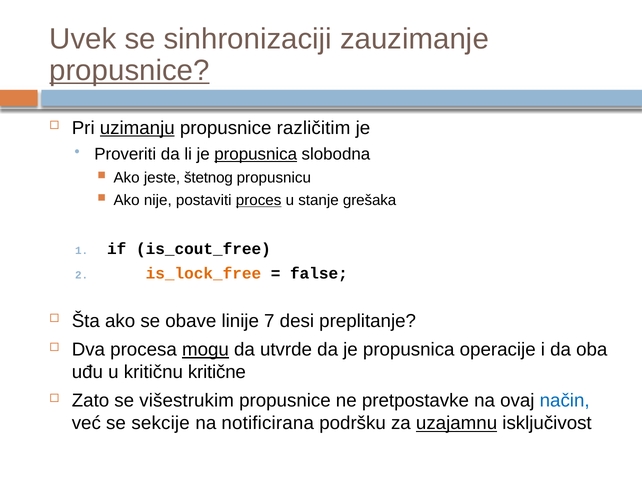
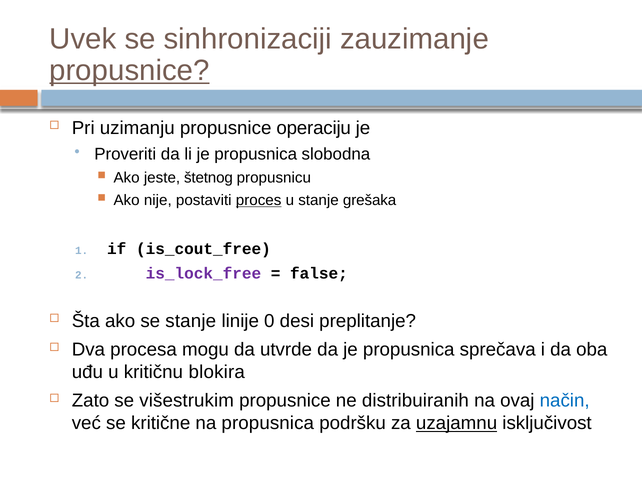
uzimanju underline: present -> none (137, 128)
različitim: različitim -> operaciju (314, 128)
propusnica underline: present -> none (256, 154)
is_lock_free colour: orange -> purple (203, 274)
se obave: obave -> stanje (191, 321)
7: 7 -> 0 (269, 321)
mogu underline: present -> none (205, 350)
operacije: operacije -> sprečava (498, 350)
kritične: kritične -> blokira (217, 373)
pretpostavke: pretpostavke -> distribuiranih (415, 401)
sekcije: sekcije -> kritične (161, 424)
na notificirana: notificirana -> propusnica (268, 424)
